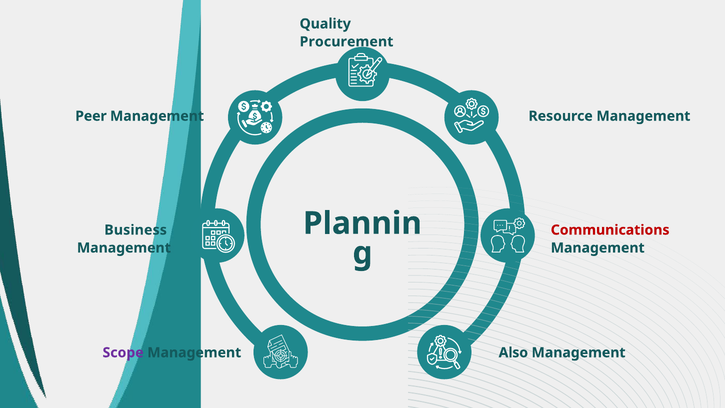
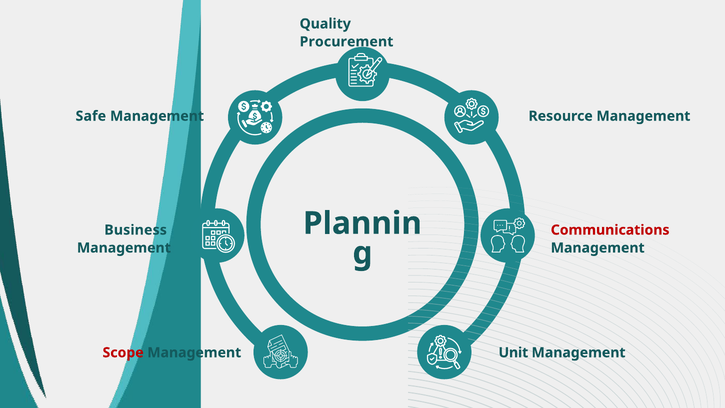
Peer: Peer -> Safe (91, 116)
Scope colour: purple -> red (123, 352)
Also: Also -> Unit (513, 352)
